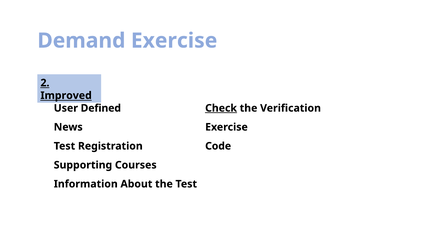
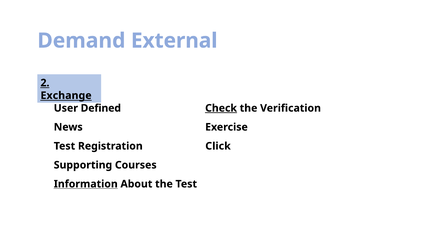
Demand Exercise: Exercise -> External (174, 41)
Improved: Improved -> Exchange (66, 95)
Code: Code -> Click (218, 146)
Information underline: none -> present (86, 184)
